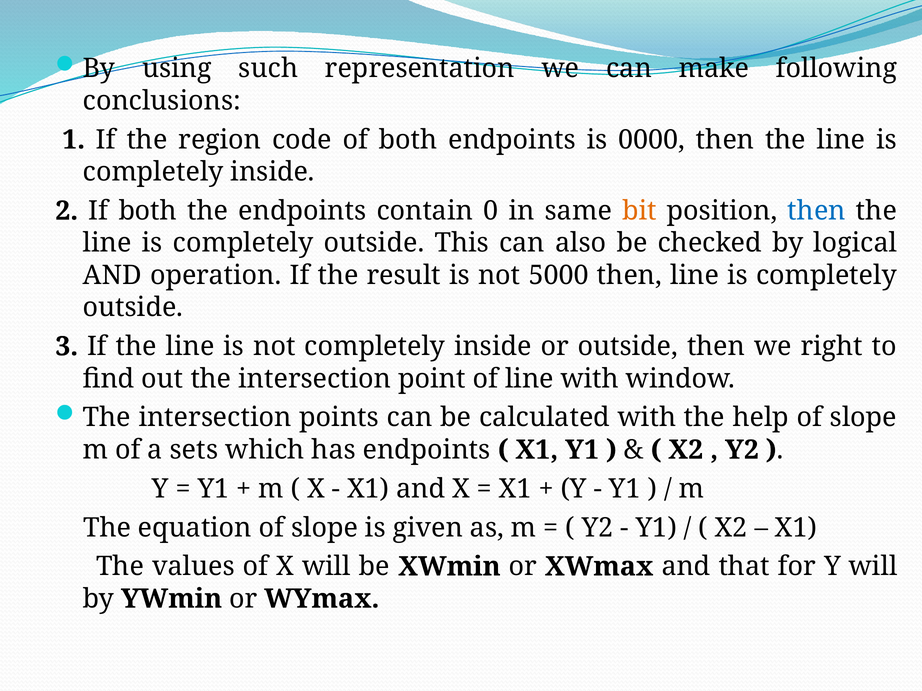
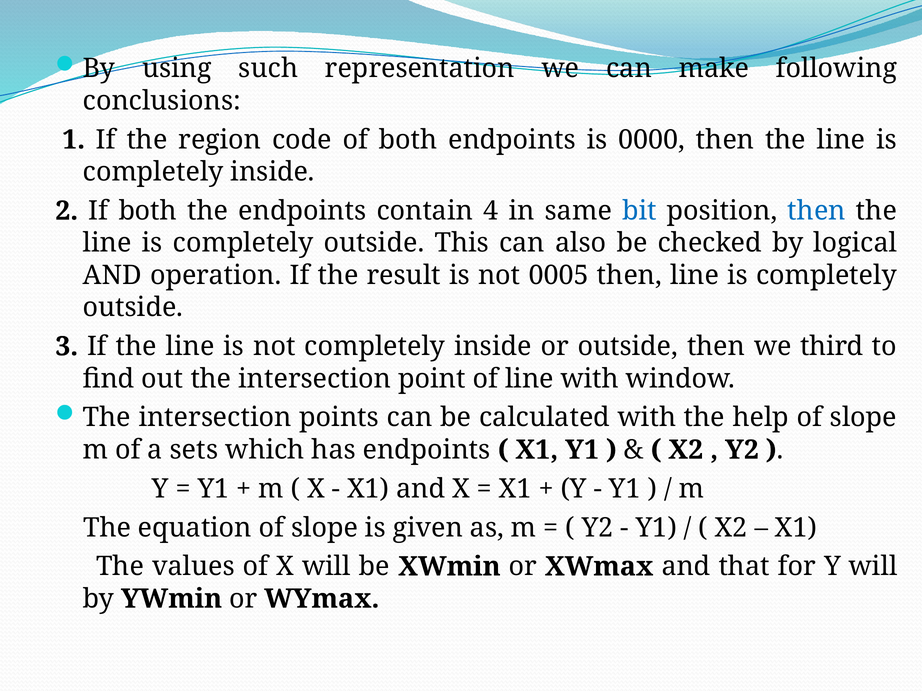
0: 0 -> 4 (491, 211)
bit colour: orange -> blue (639, 211)
5000: 5000 -> 0005 (559, 276)
right: right -> third (832, 347)
